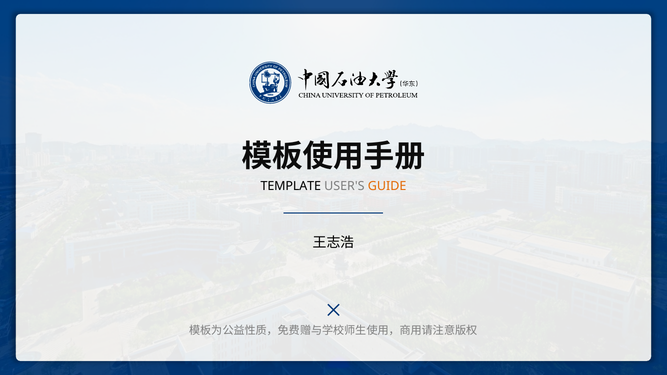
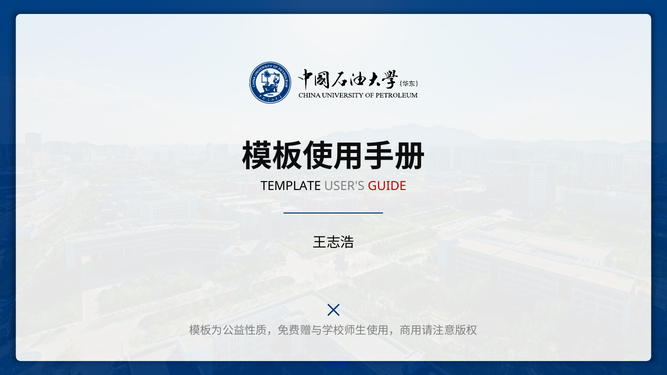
GUIDE colour: orange -> red (387, 186)
